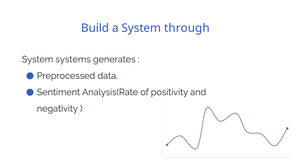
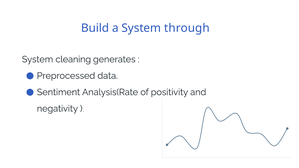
systems: systems -> cleaning (73, 59)
